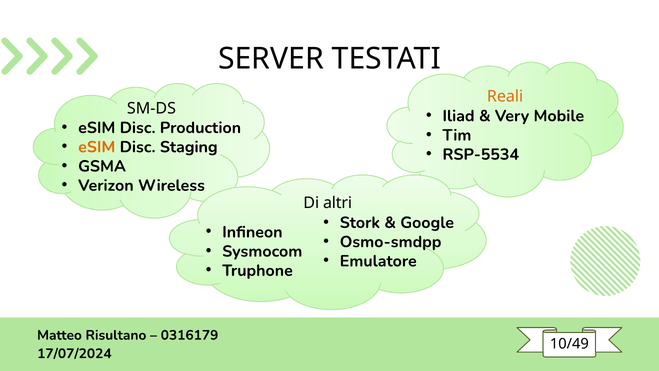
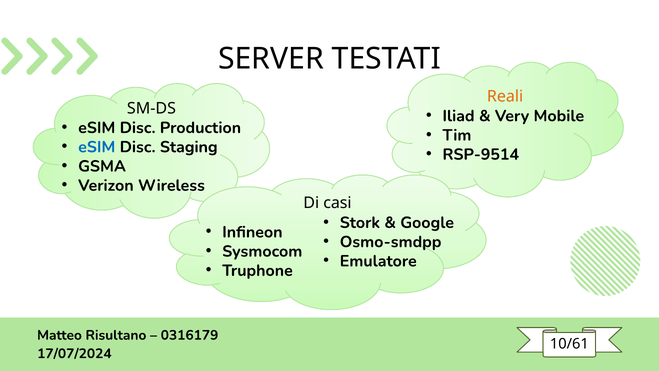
eSIM colour: orange -> blue (97, 147)
RSP-5534: RSP-5534 -> RSP-9514 (481, 154)
altri: altri -> casi (337, 203)
10/49: 10/49 -> 10/61 (569, 344)
